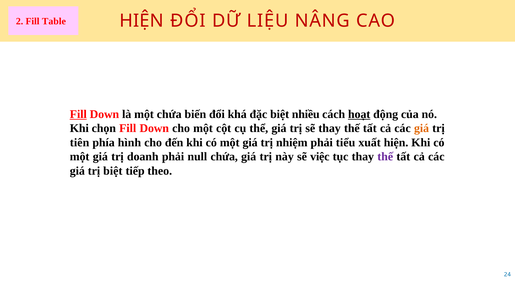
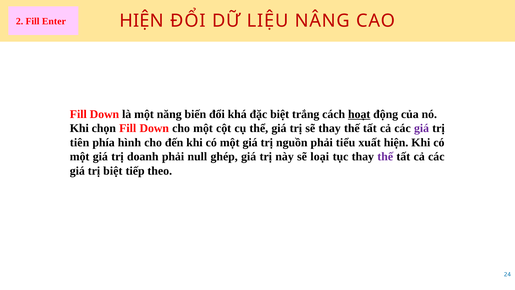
Table: Table -> Enter (54, 21)
Fill underline: present -> none (78, 114)
một chứa: chứa -> năng (169, 114)
nhiều: nhiều -> trắng (306, 114)
giá colour: orange -> purple (422, 128)
nhiệm: nhiệm -> nguồn (292, 142)
null chứa: chứa -> ghép (224, 157)
việc: việc -> loại (320, 157)
